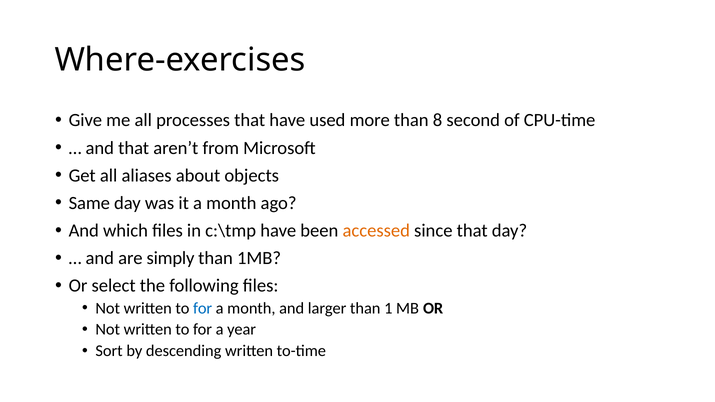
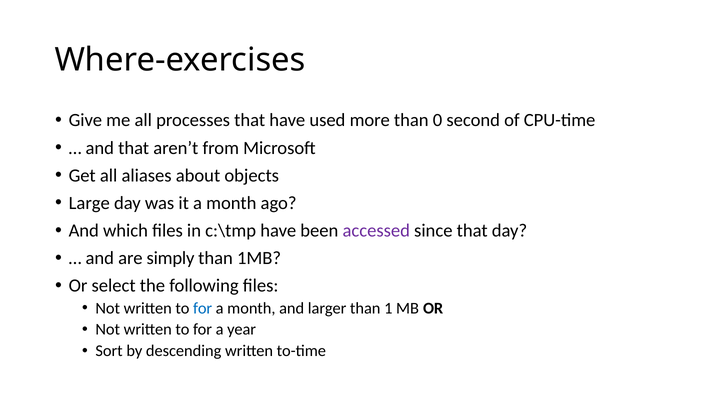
8: 8 -> 0 (438, 120)
Same: Same -> Large (89, 203)
accessed colour: orange -> purple (376, 231)
